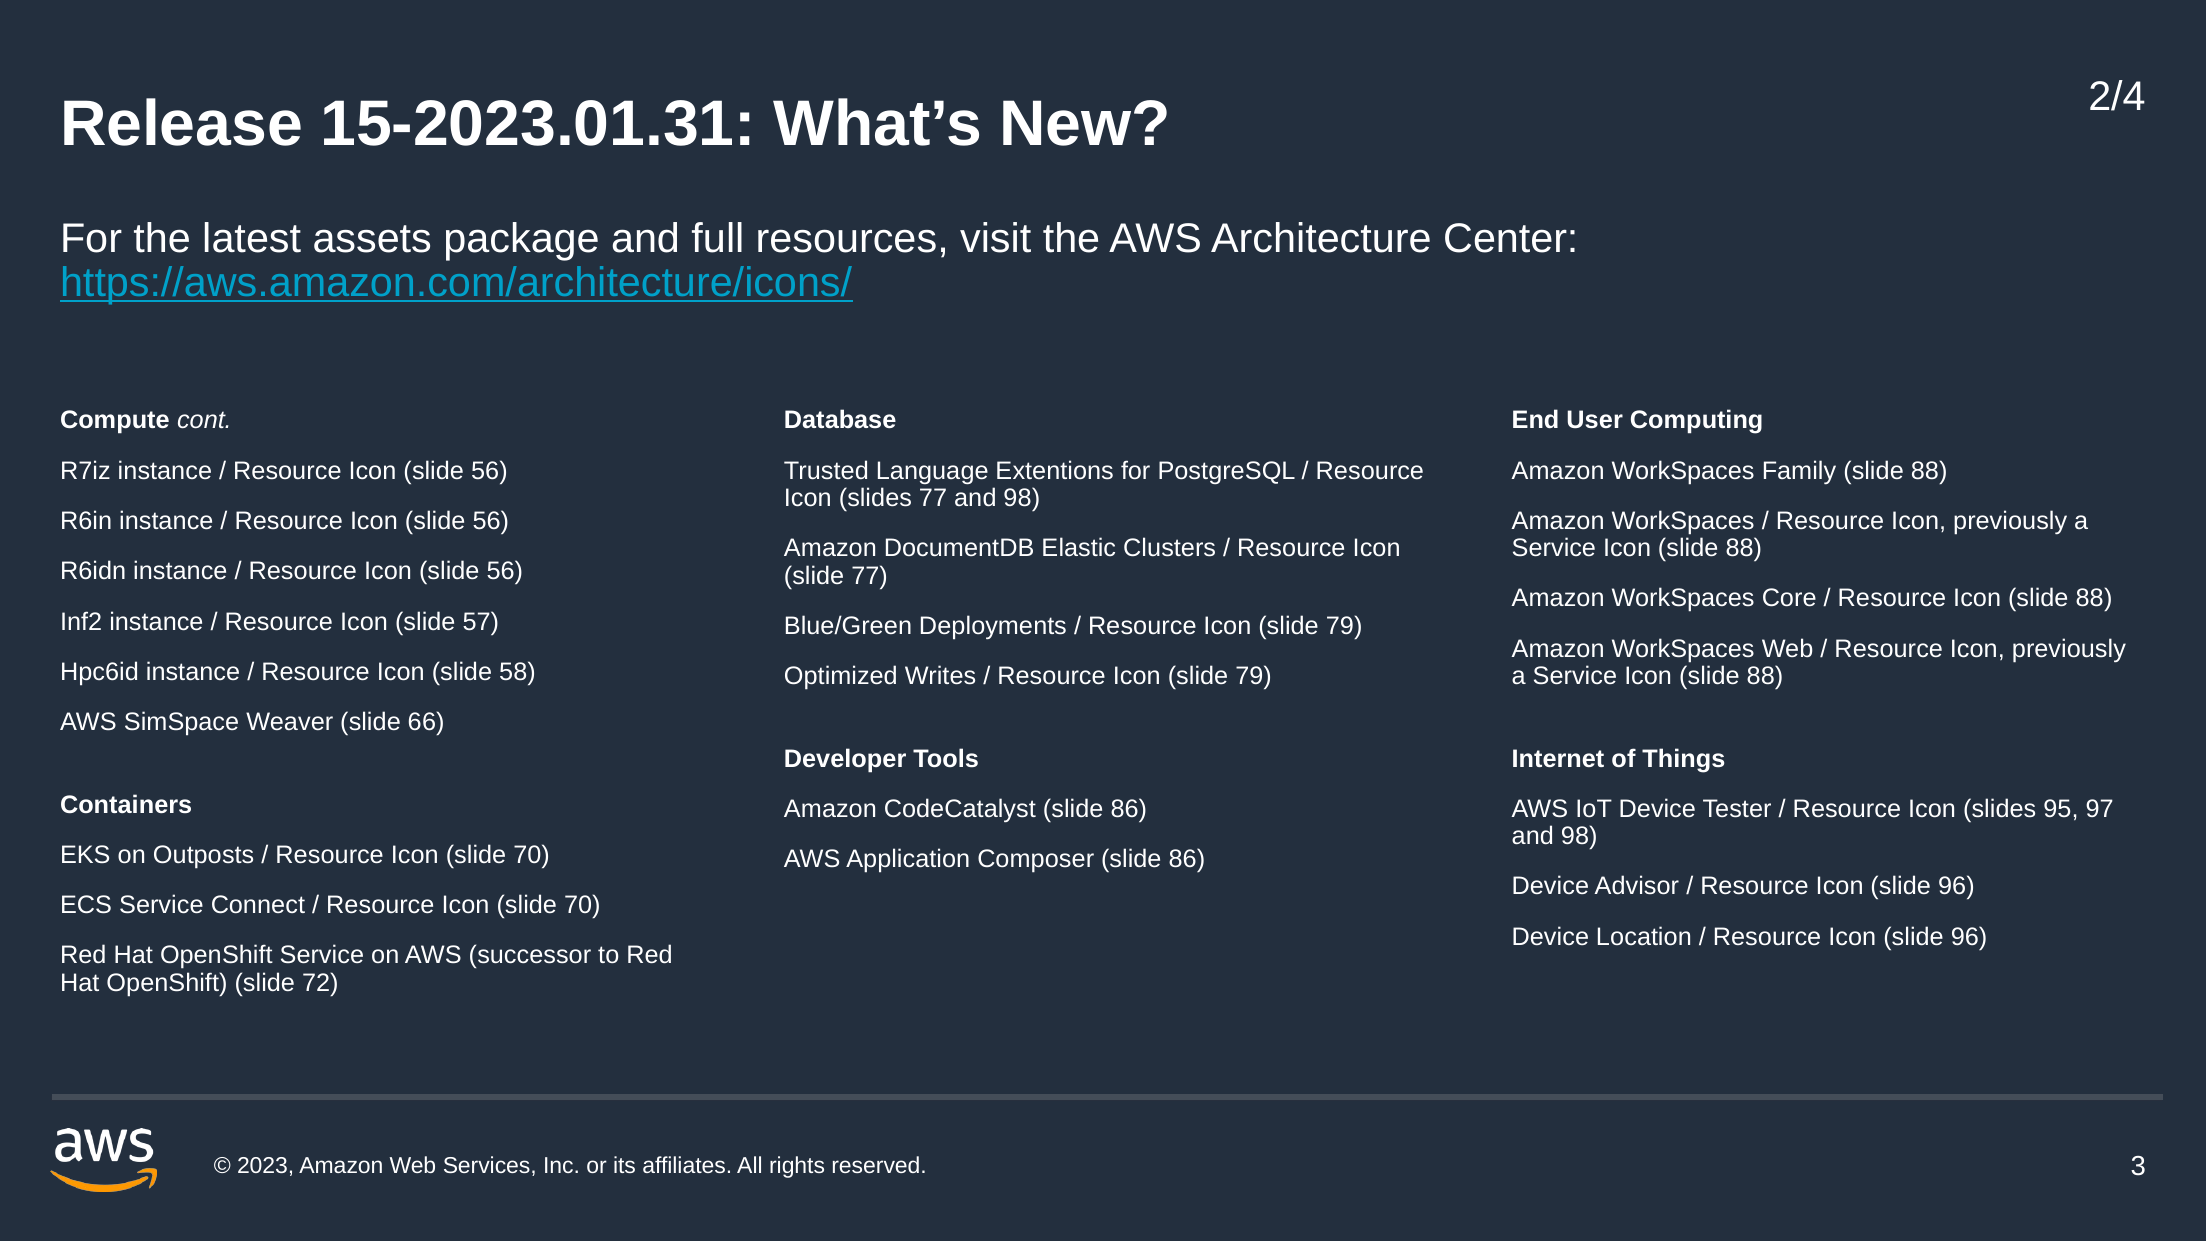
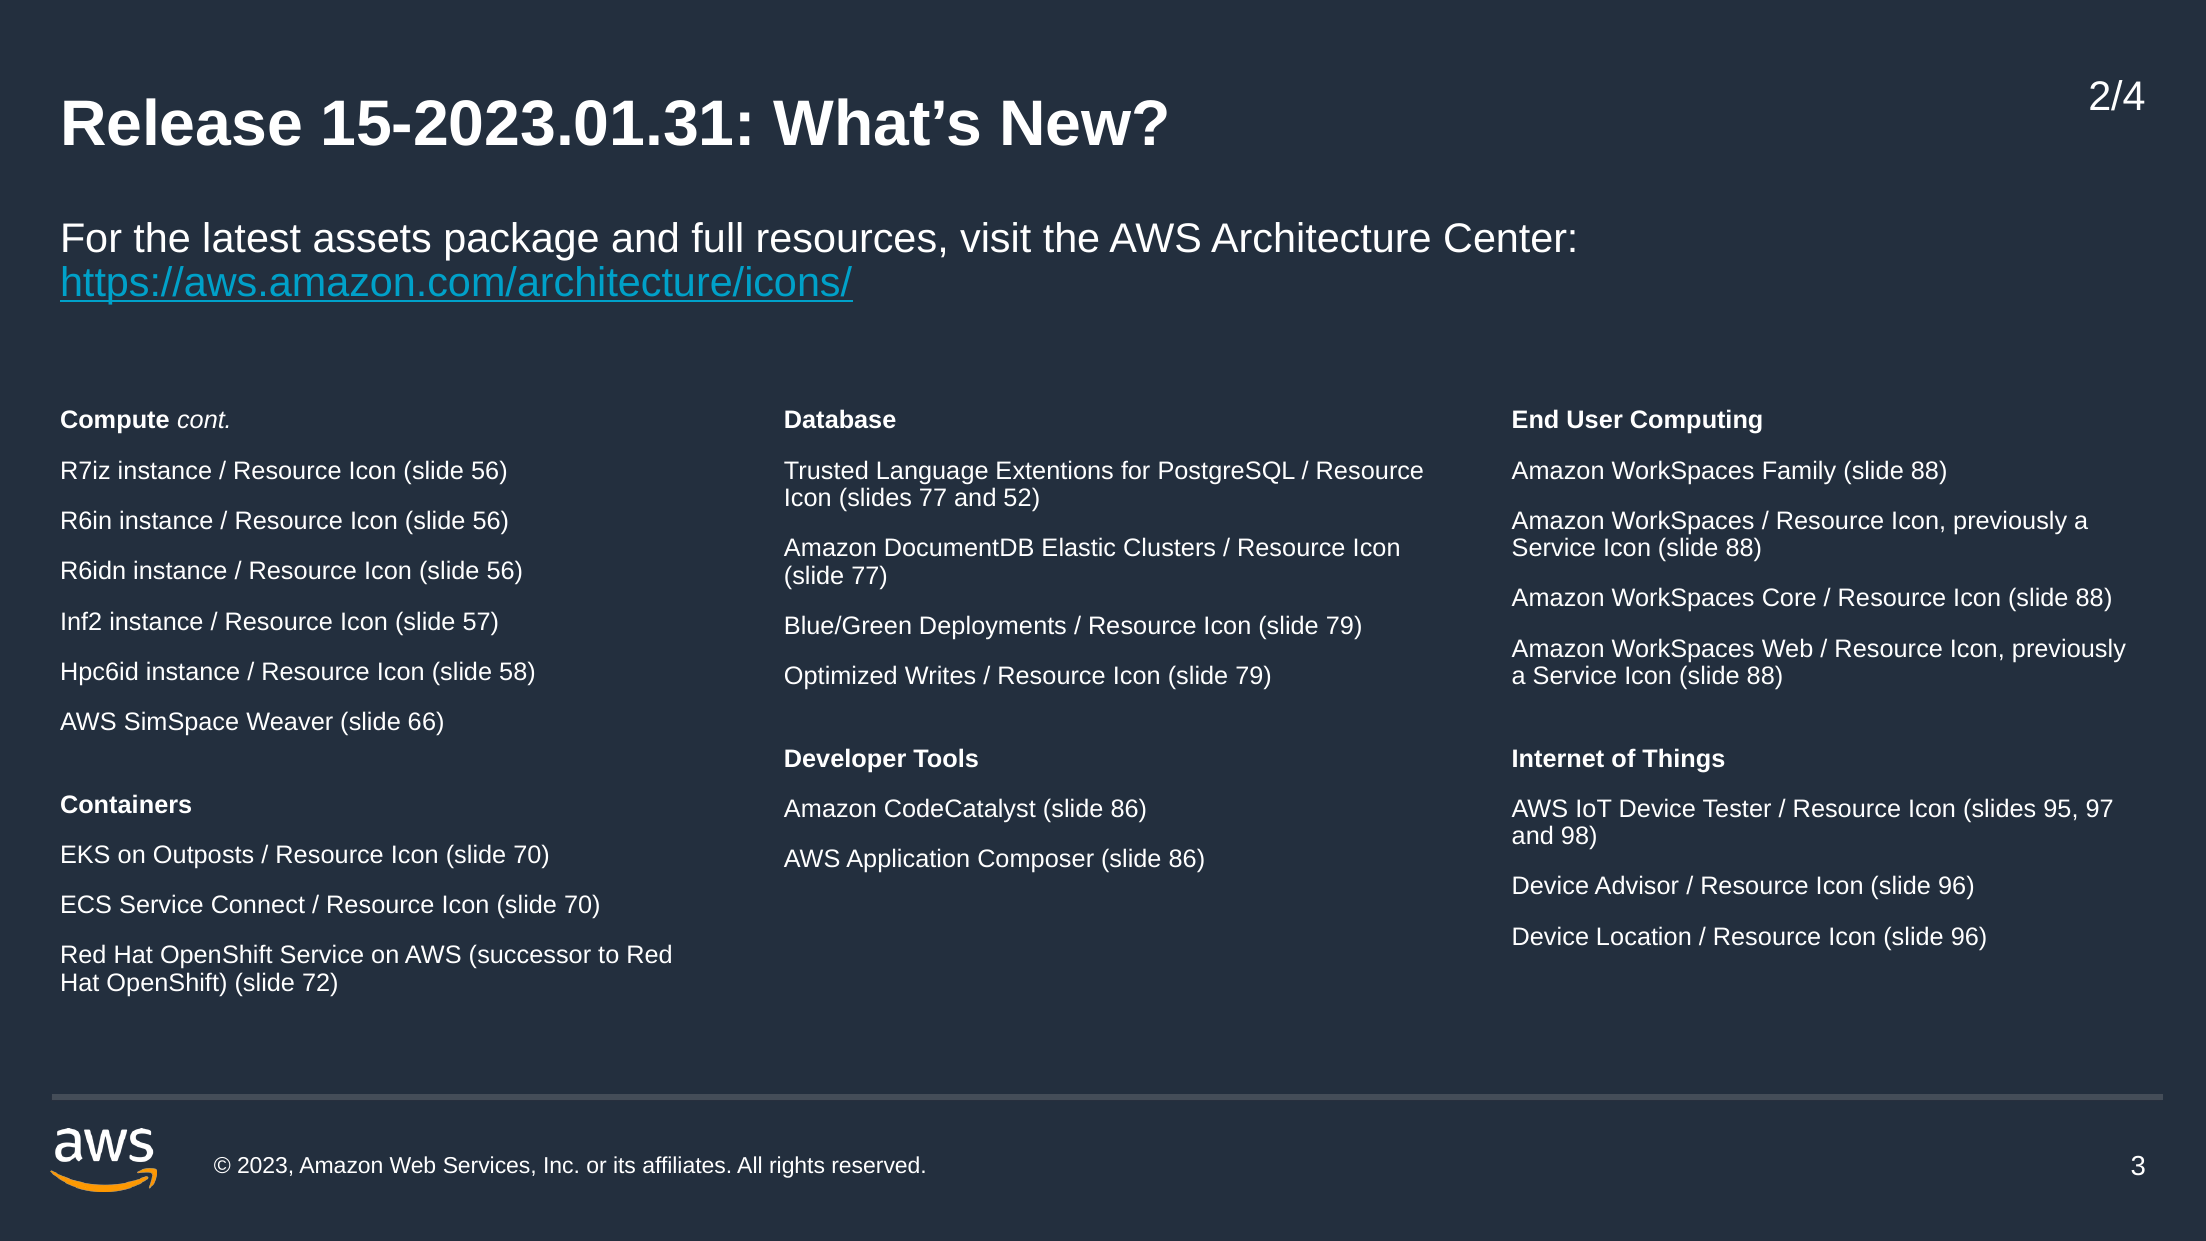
77 and 98: 98 -> 52 (1022, 498)
